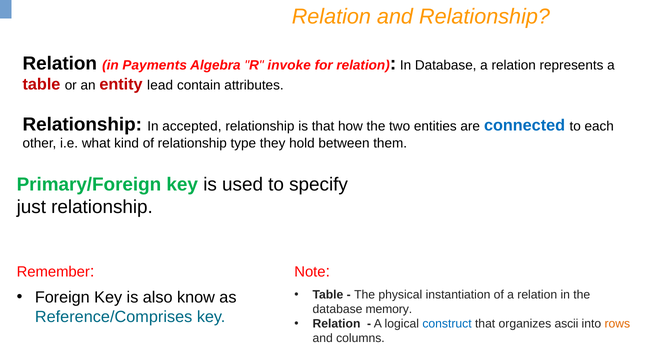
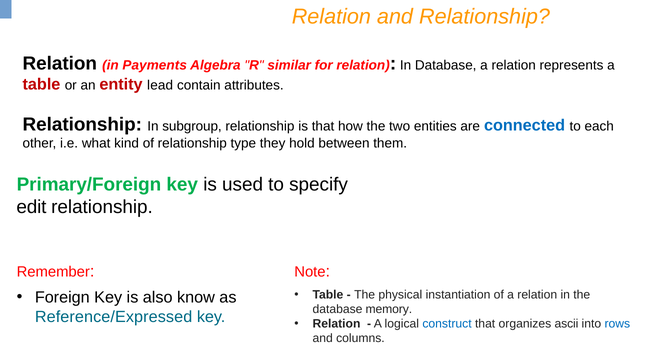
invoke: invoke -> similar (289, 65)
accepted: accepted -> subgroup (192, 126)
just: just -> edit (31, 208)
Reference/Comprises: Reference/Comprises -> Reference/Expressed (114, 317)
rows colour: orange -> blue (617, 324)
